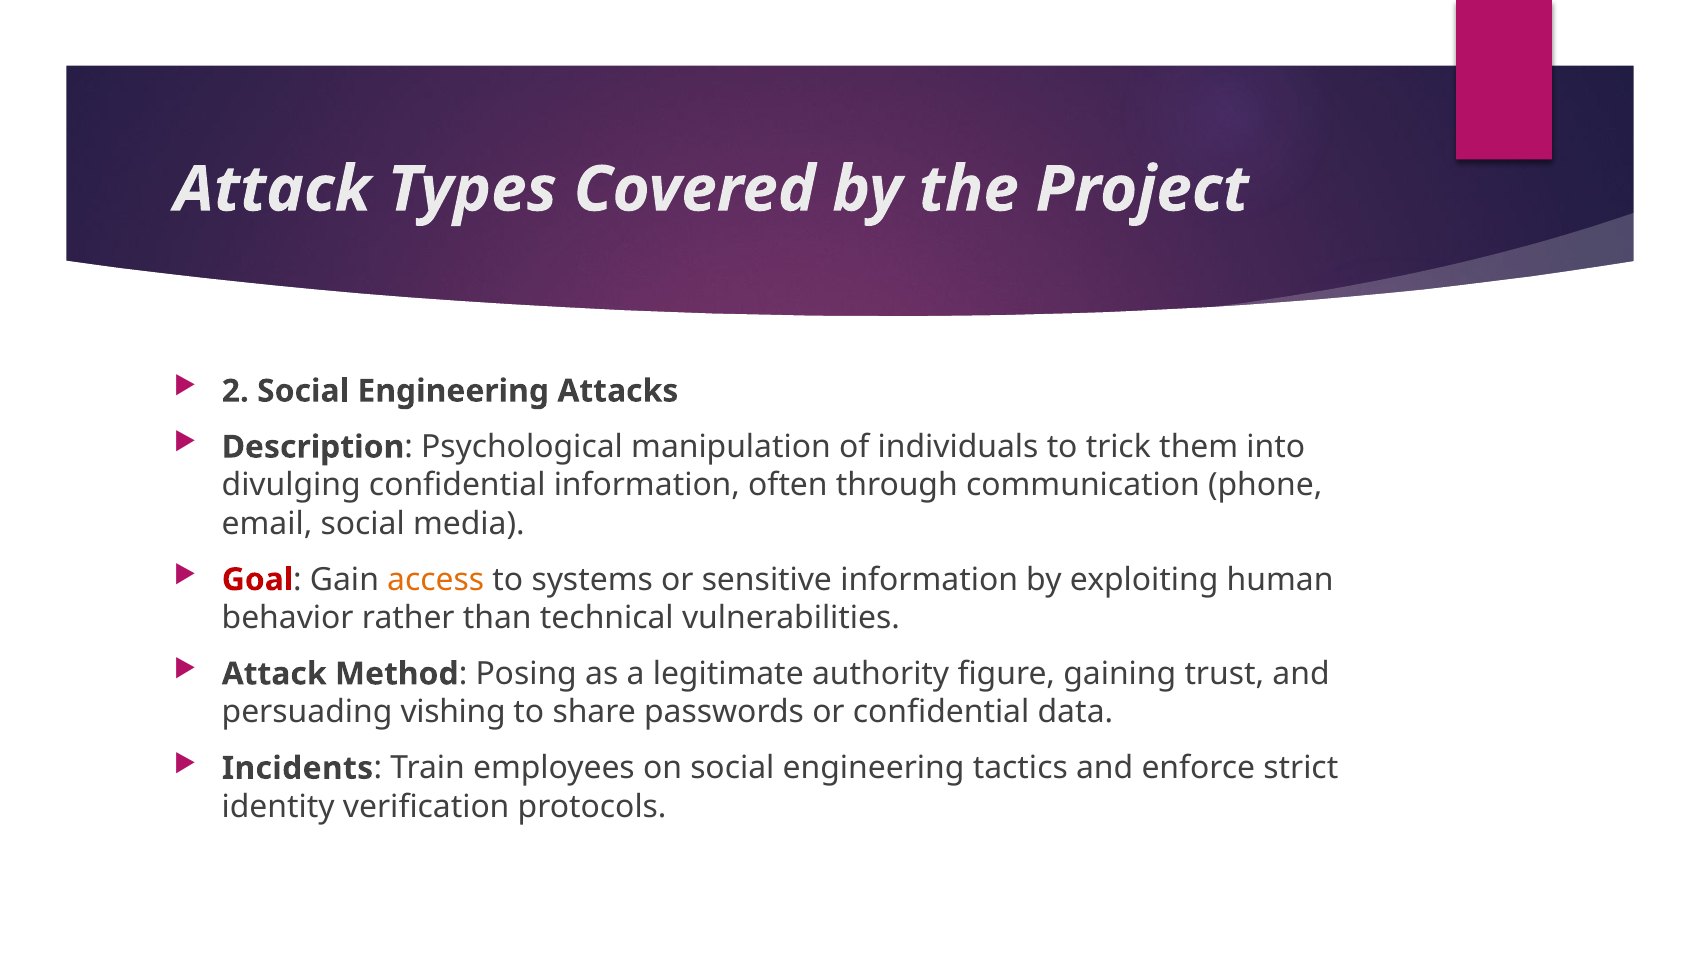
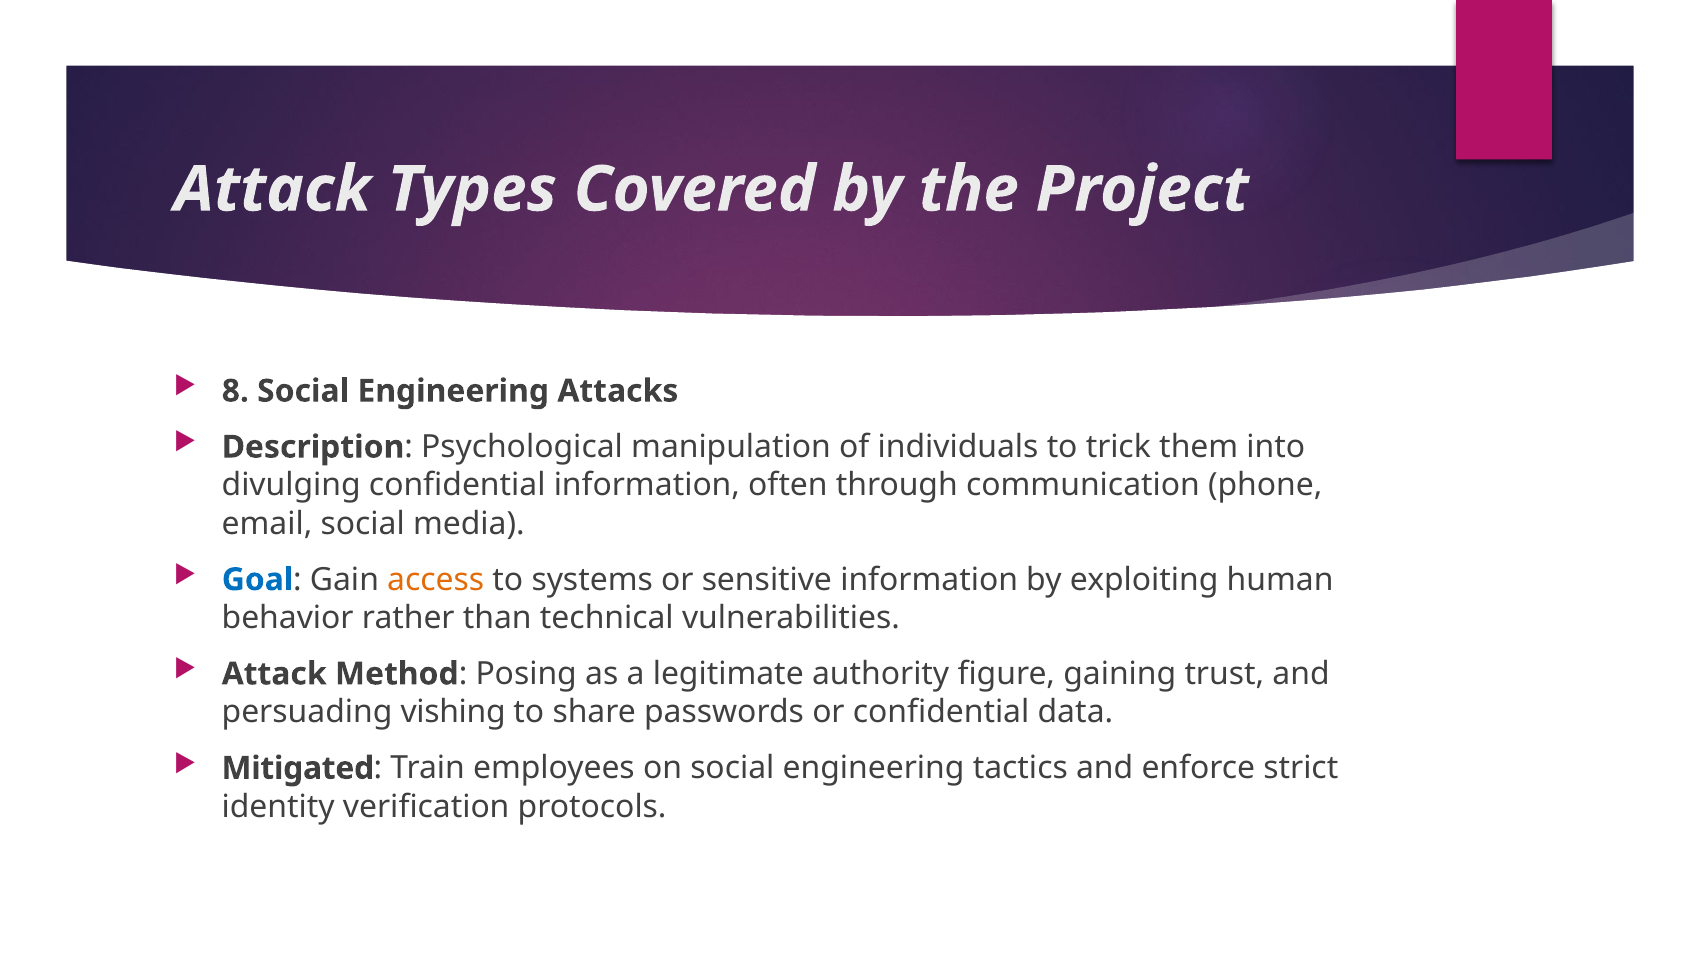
2: 2 -> 8 (235, 391)
Goal colour: red -> blue (258, 580)
Incidents: Incidents -> Mitigated (298, 768)
